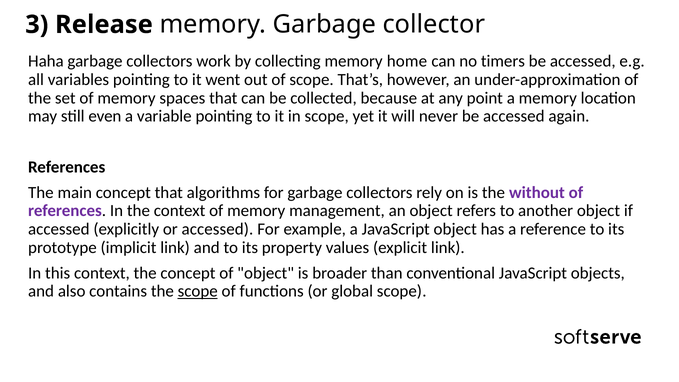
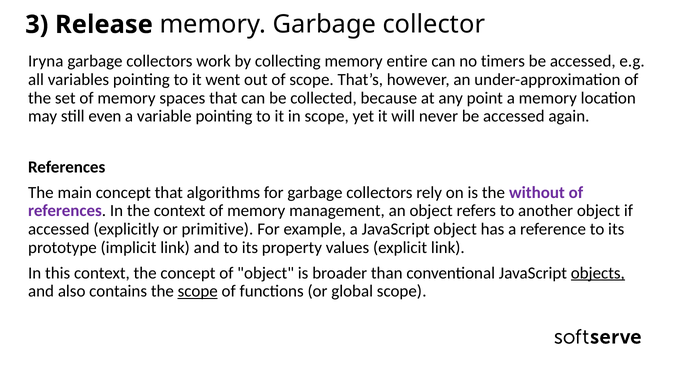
Haha: Haha -> Iryna (46, 61)
home: home -> entire (407, 61)
or accessed: accessed -> primitive (217, 229)
objects underline: none -> present (598, 273)
